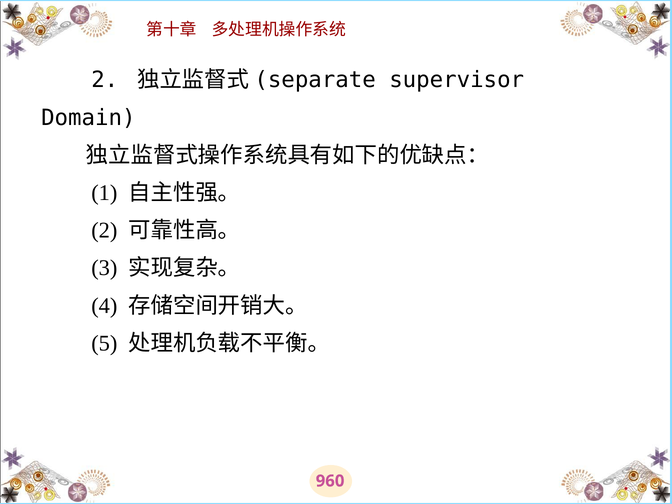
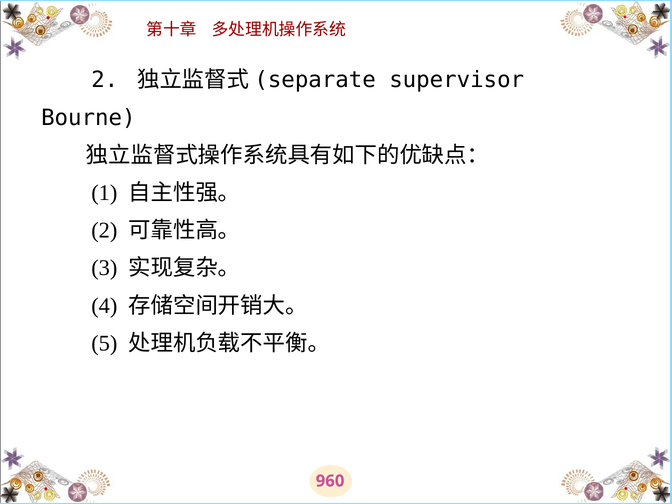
Domain: Domain -> Bourne (88, 118)
